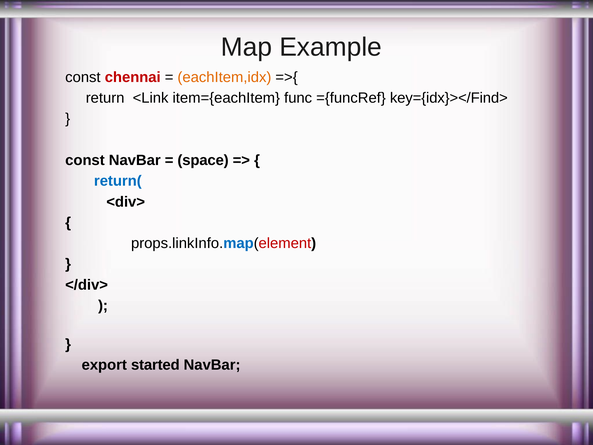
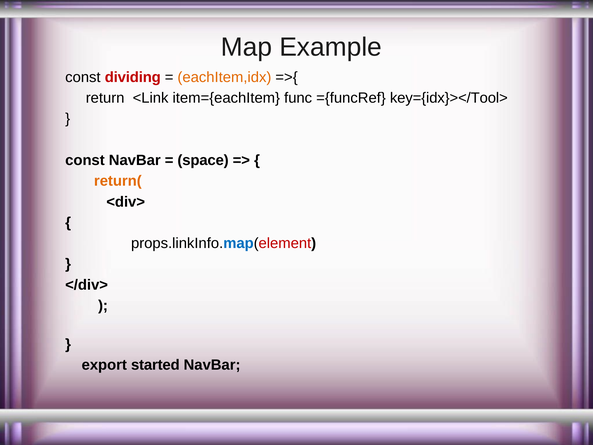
chennai: chennai -> dividing (133, 77)
key={idx}></Find>: key={idx}></Find> -> key={idx}></Tool> (449, 98)
return( colour: blue -> orange (118, 181)
